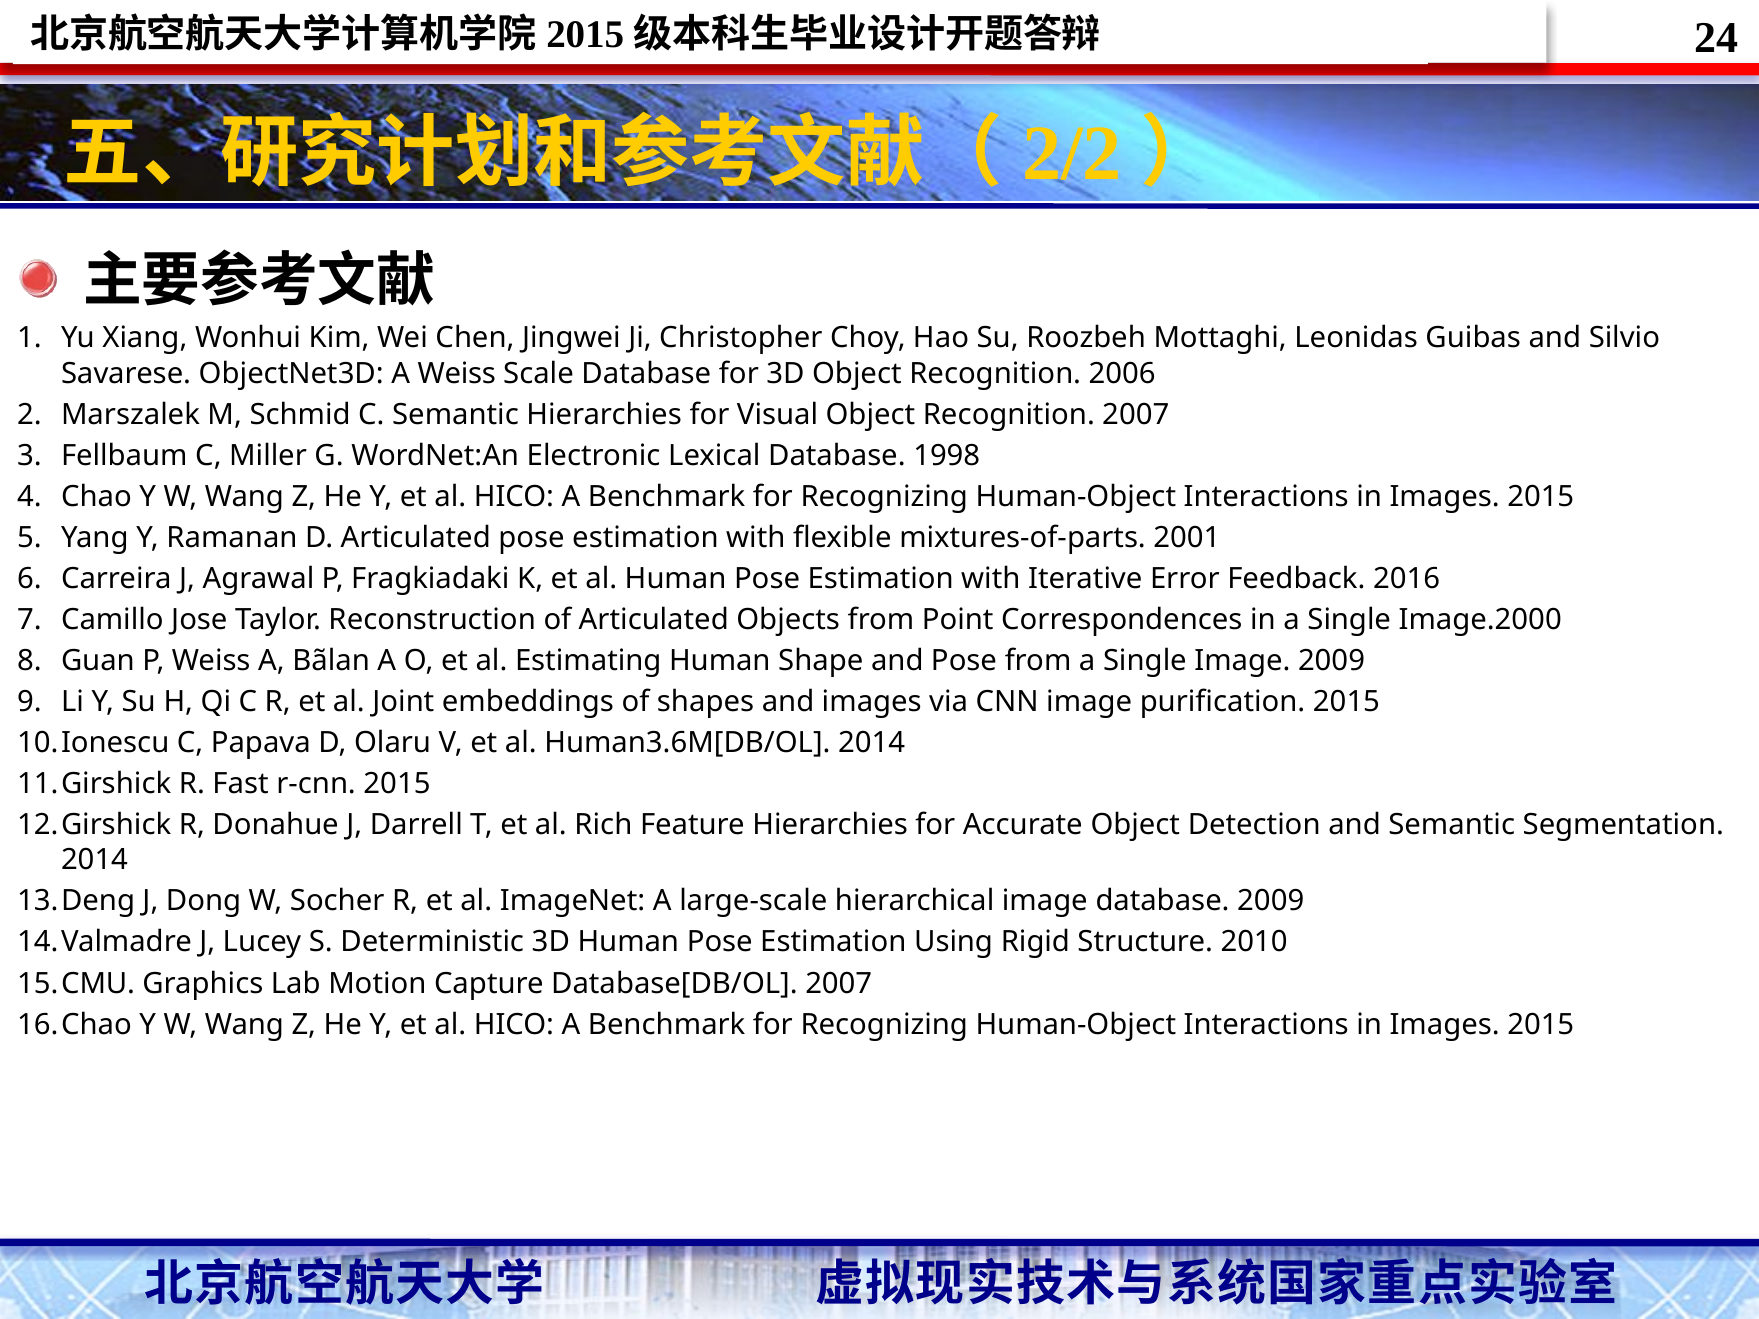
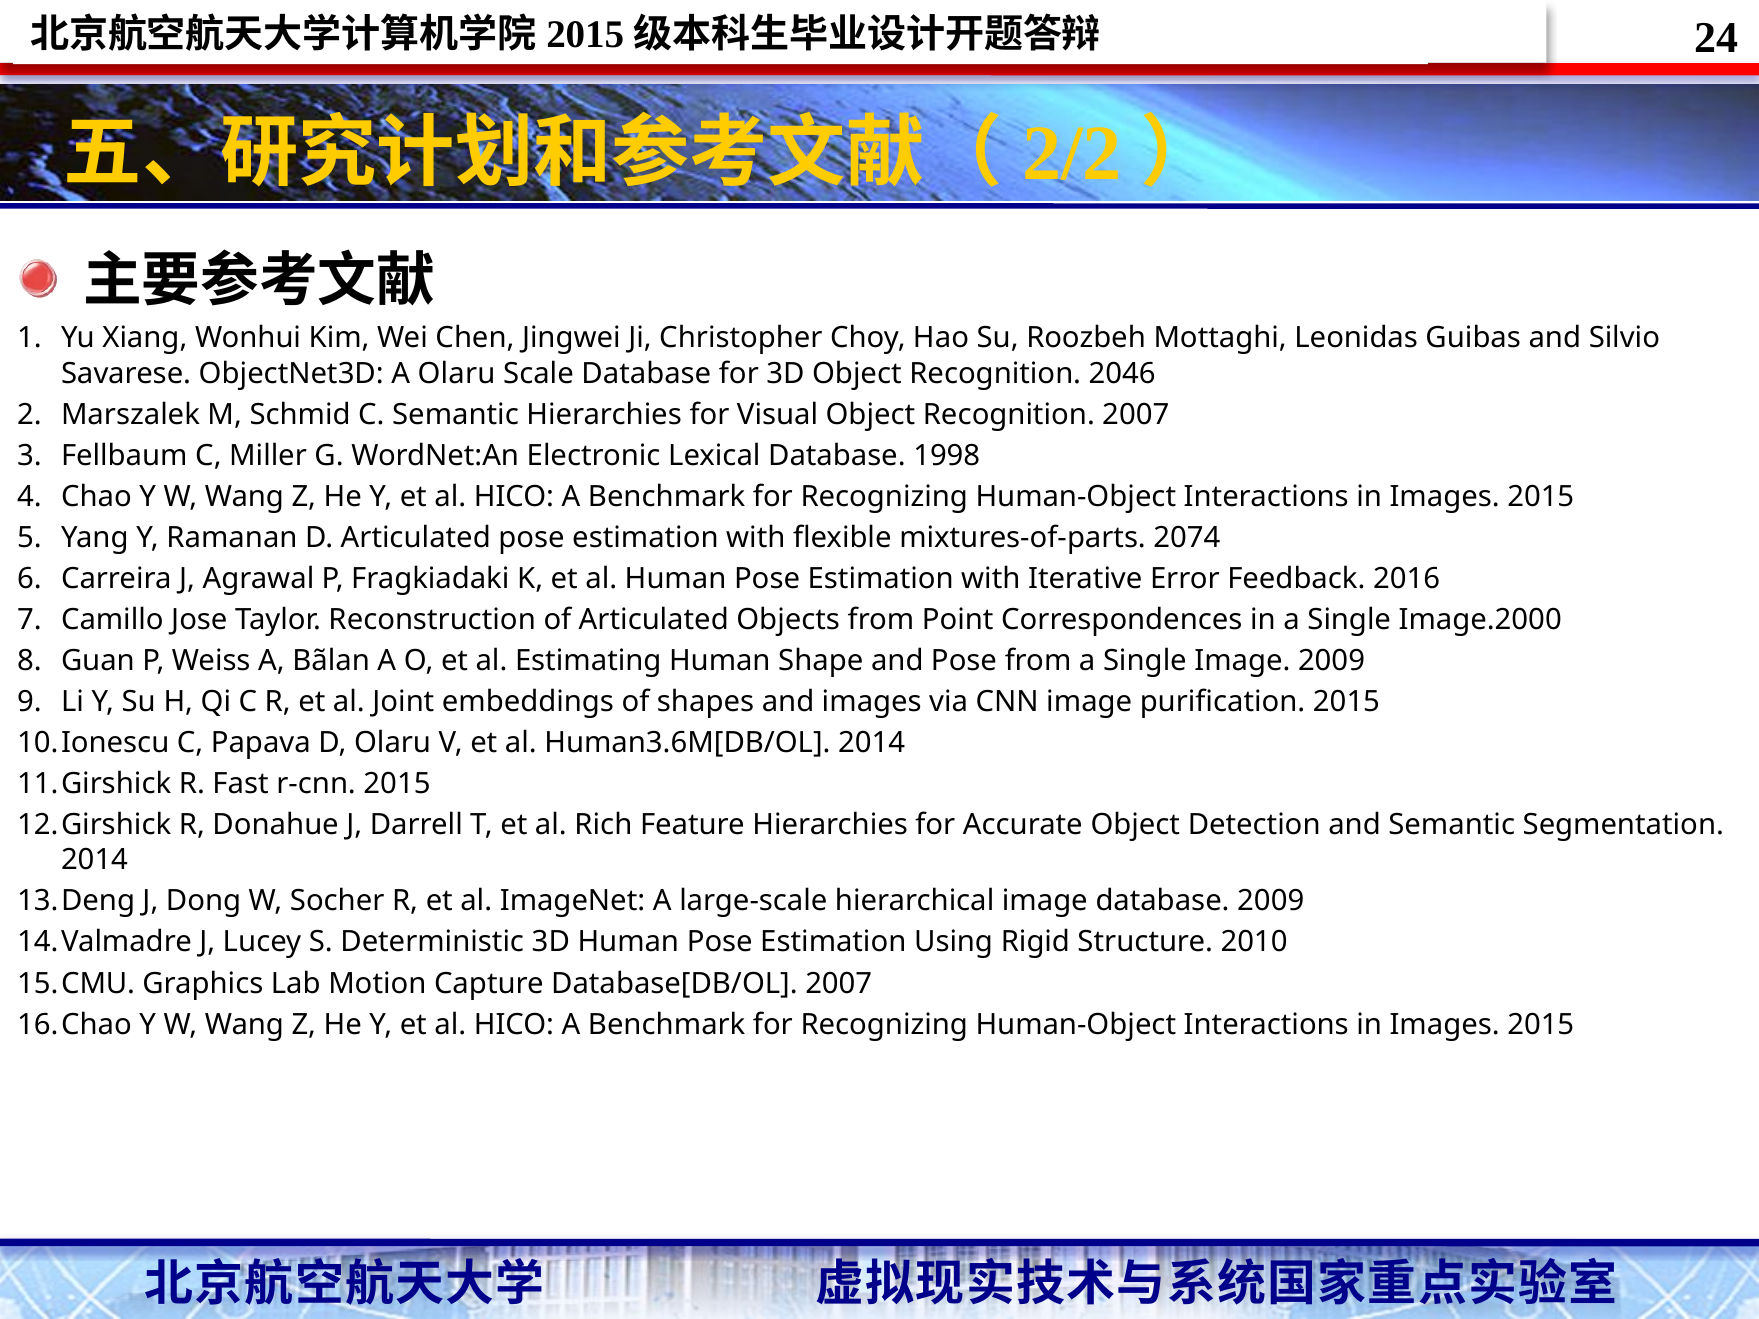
A Weiss: Weiss -> Olaru (457, 373)
2006: 2006 -> 2046 (1122, 373)
2001: 2001 -> 2074 (1187, 538)
